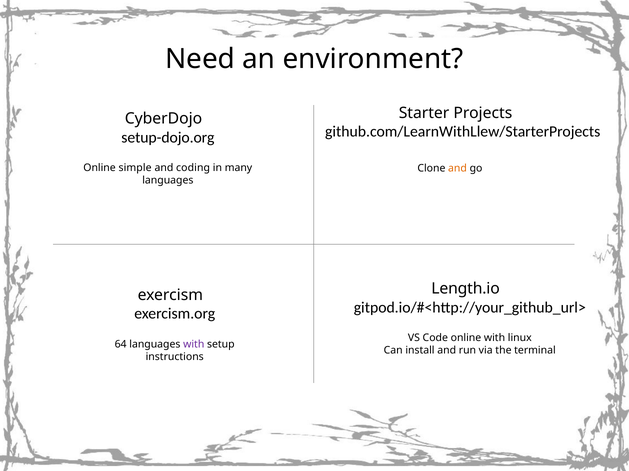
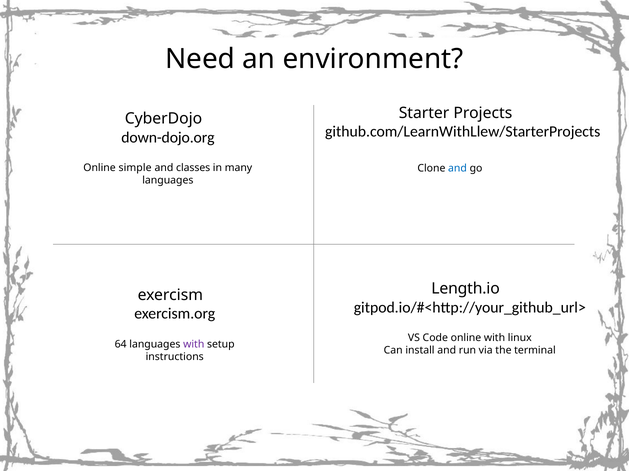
setup-dojo.org: setup-dojo.org -> down-dojo.org (168, 138)
coding: coding -> classes (193, 168)
and colour: orange -> blue (457, 169)
